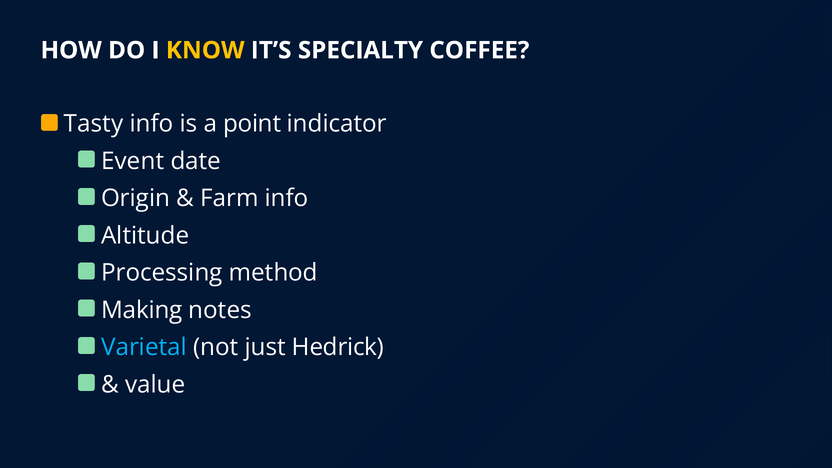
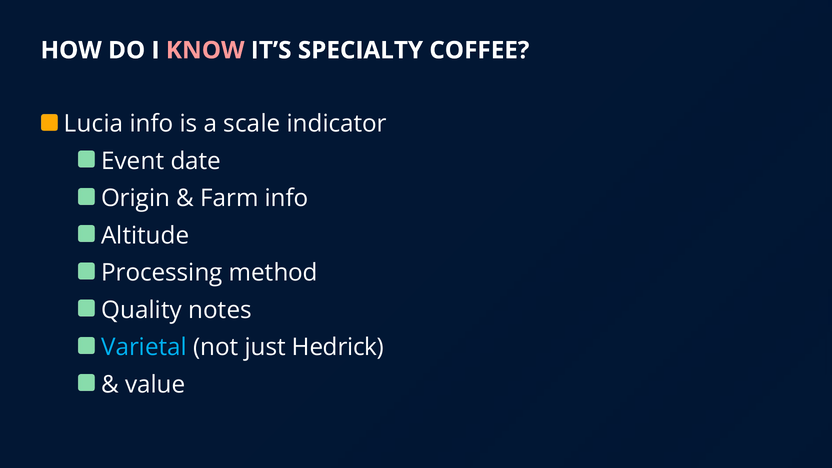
KNOW colour: yellow -> pink (205, 50)
Tasty: Tasty -> Lucia (94, 124)
point: point -> scale (252, 124)
Making: Making -> Quality (142, 310)
